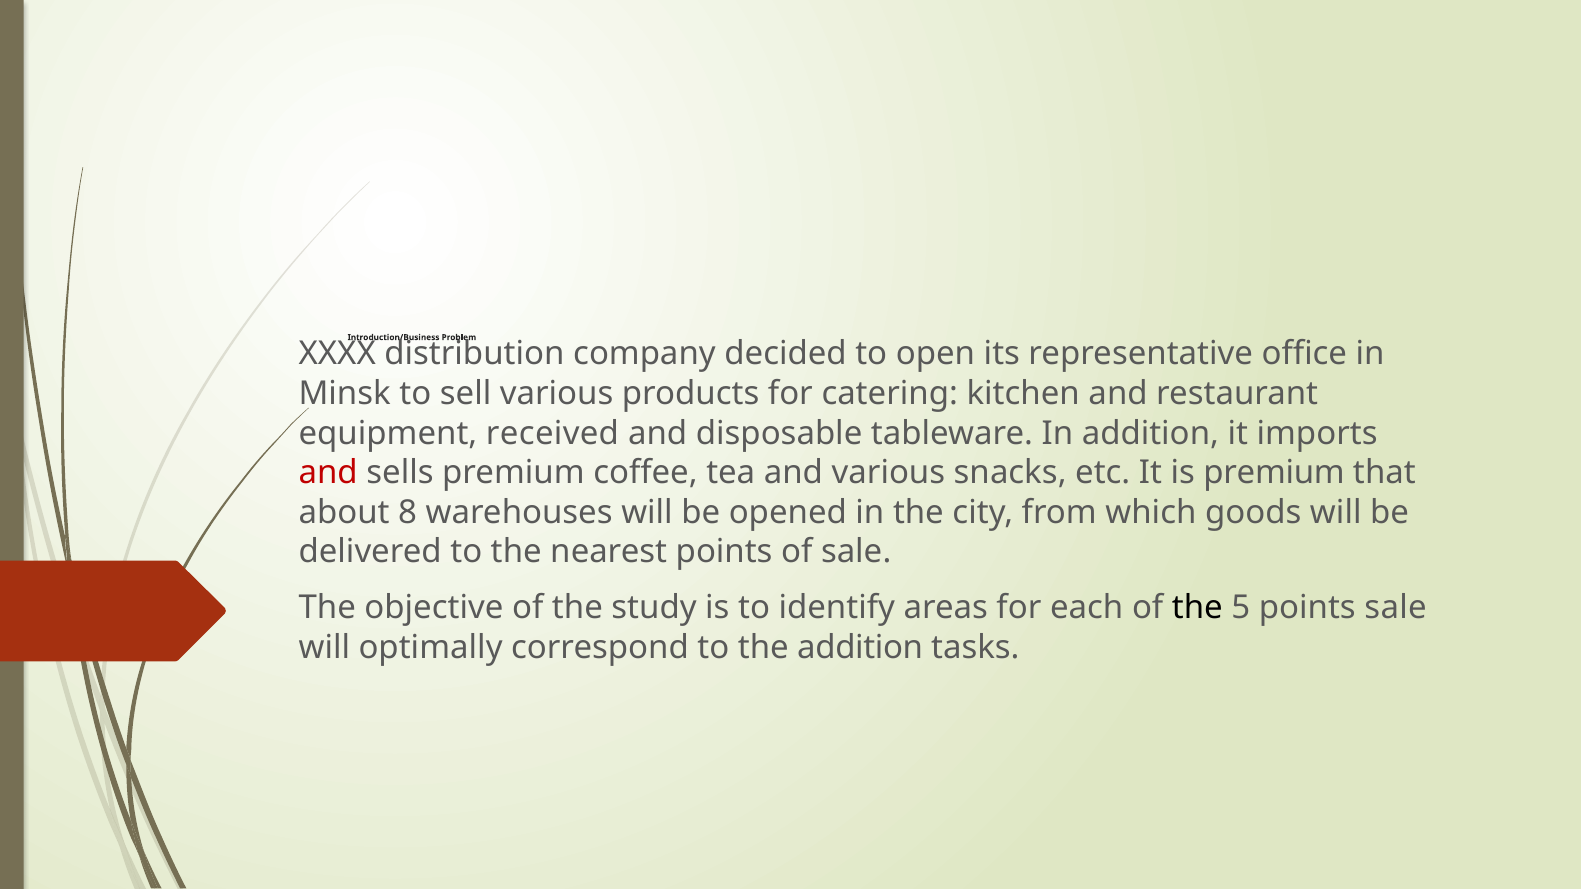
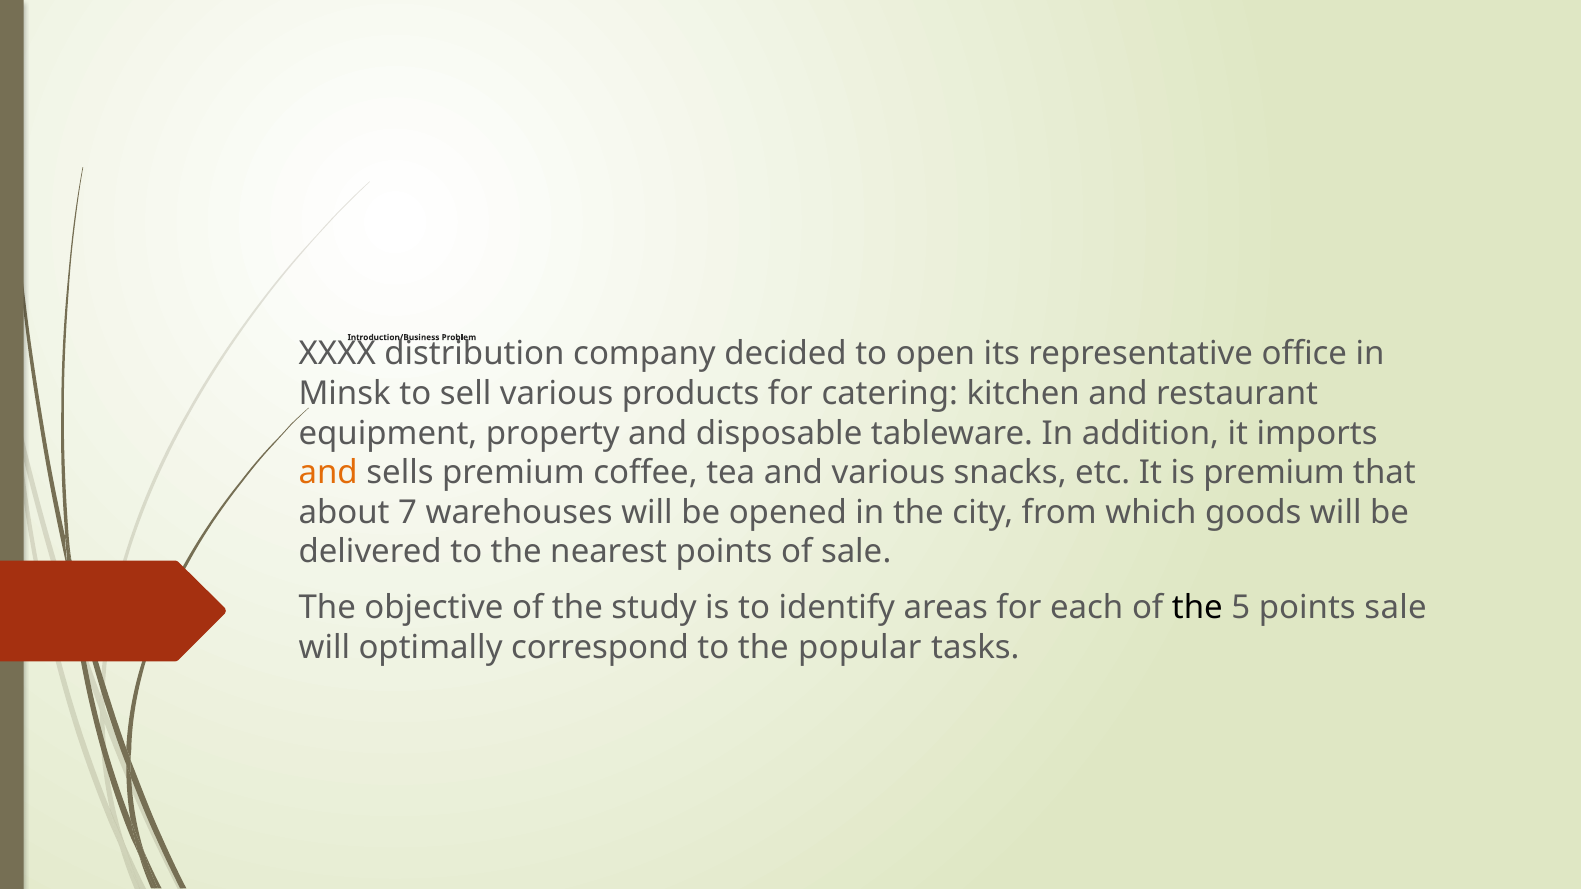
received: received -> property (553, 433)
and colour: red -> orange (328, 473)
8: 8 -> 7 (408, 512)
the addition: addition -> popular (860, 648)
